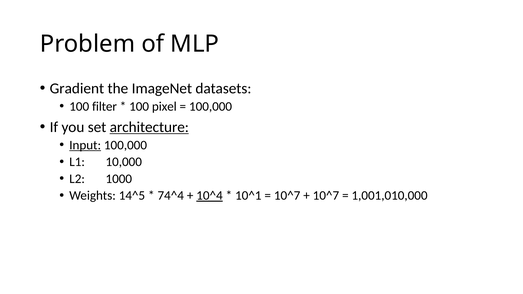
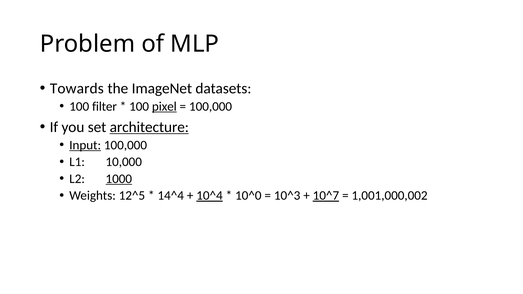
Gradient: Gradient -> Towards (77, 88)
pixel underline: none -> present (164, 106)
1000 underline: none -> present (119, 179)
14^5: 14^5 -> 12^5 (132, 196)
74^4: 74^4 -> 14^4 (171, 196)
10^1: 10^1 -> 10^0 (248, 196)
10^7: 10^7 -> 10^3 (287, 196)
10^7 underline: none -> present (326, 196)
1,001,010,000: 1,001,010,000 -> 1,001,000,002 (390, 196)
